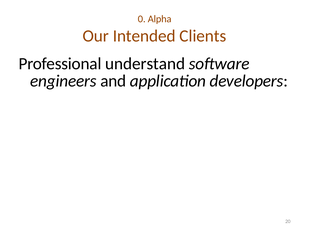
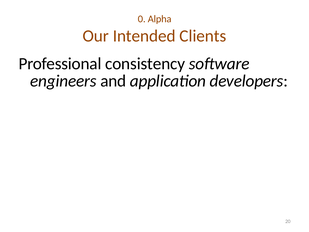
understand: understand -> consistency (145, 64)
